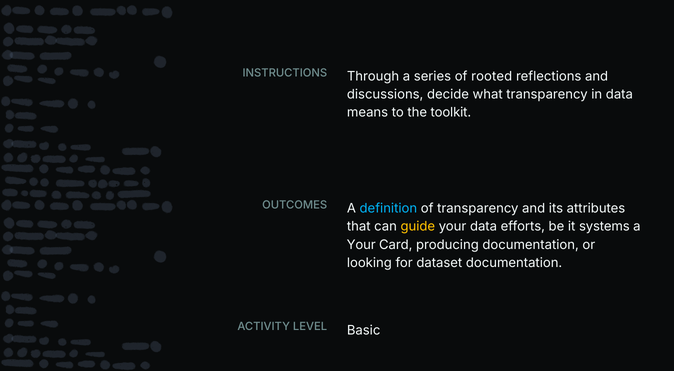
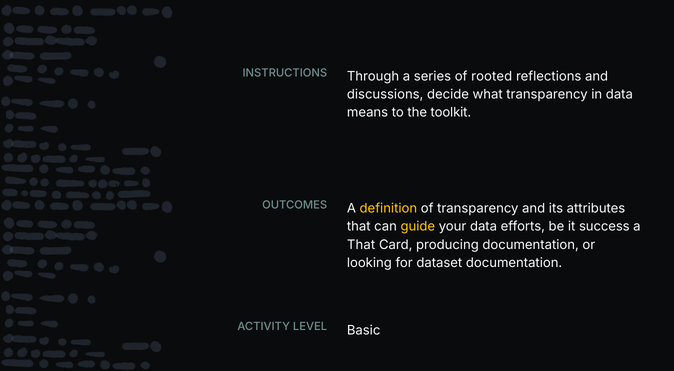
definition colour: light blue -> yellow (388, 208)
systems: systems -> success (604, 226)
Your: Your -> That (361, 245)
